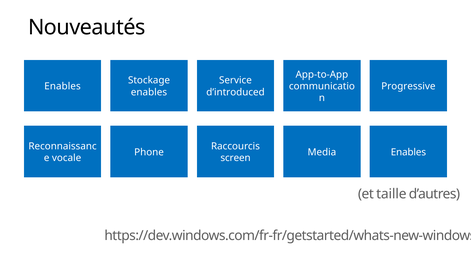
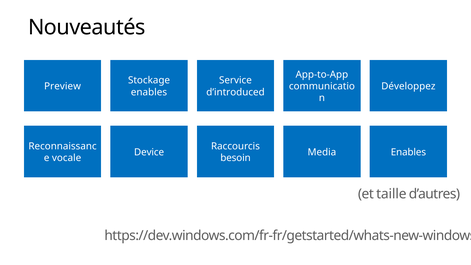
Enables: Enables -> Preview (63, 86)
Progressive: Progressive -> Développez (408, 86)
Phone: Phone -> Device (149, 152)
screen: screen -> besoin (236, 158)
